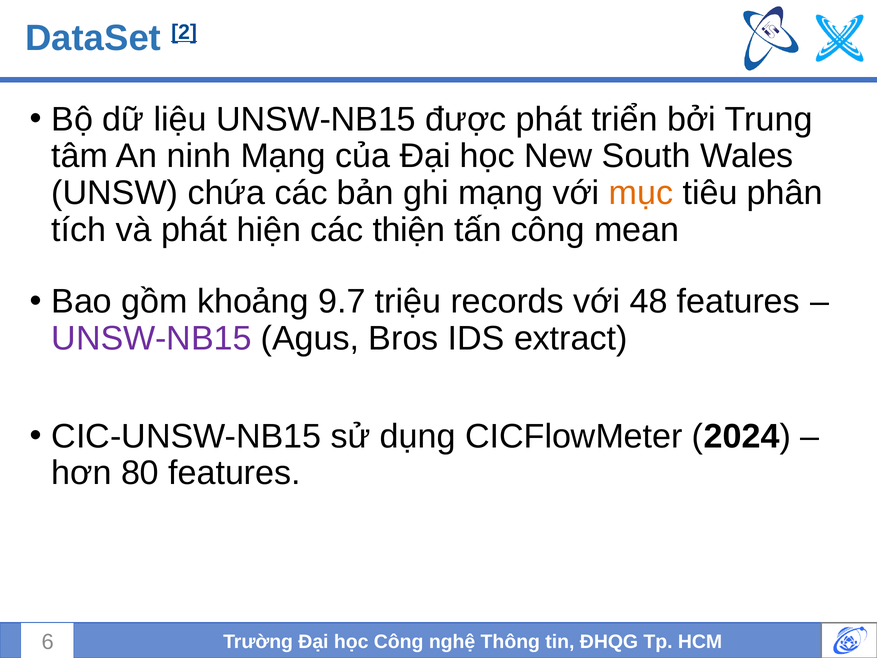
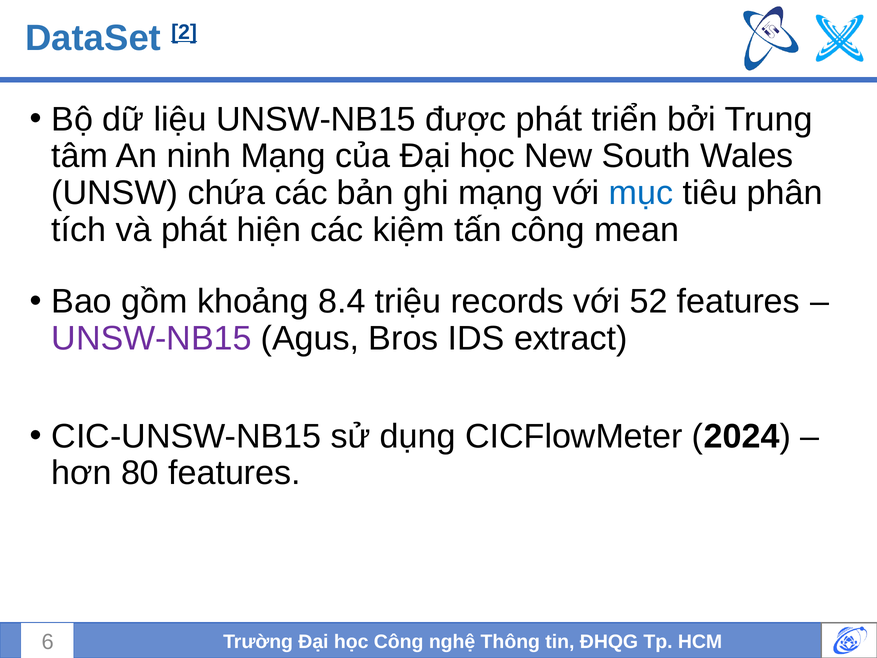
mục colour: orange -> blue (641, 193)
thiện: thiện -> kiệm (409, 230)
9.7: 9.7 -> 8.4 (342, 301)
48: 48 -> 52 (649, 301)
